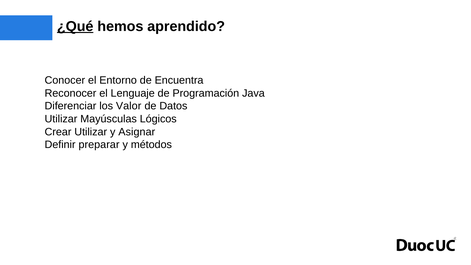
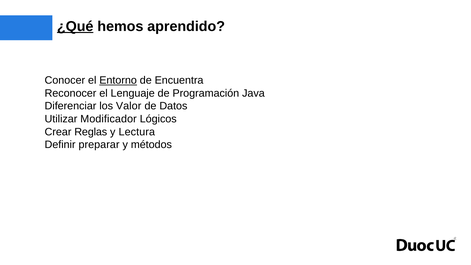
Entorno underline: none -> present (118, 80)
Mayúsculas: Mayúsculas -> Modificador (109, 119)
Utilizar: Utilizar -> Reglas (91, 132)
Asignar: Asignar -> Lectura (137, 132)
